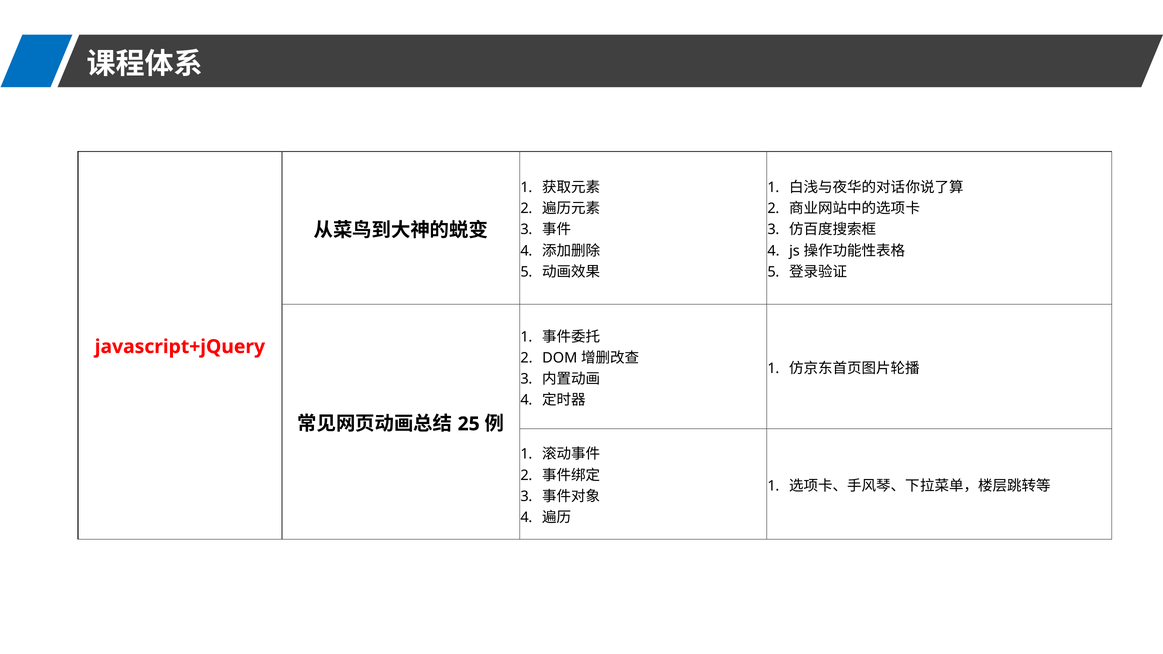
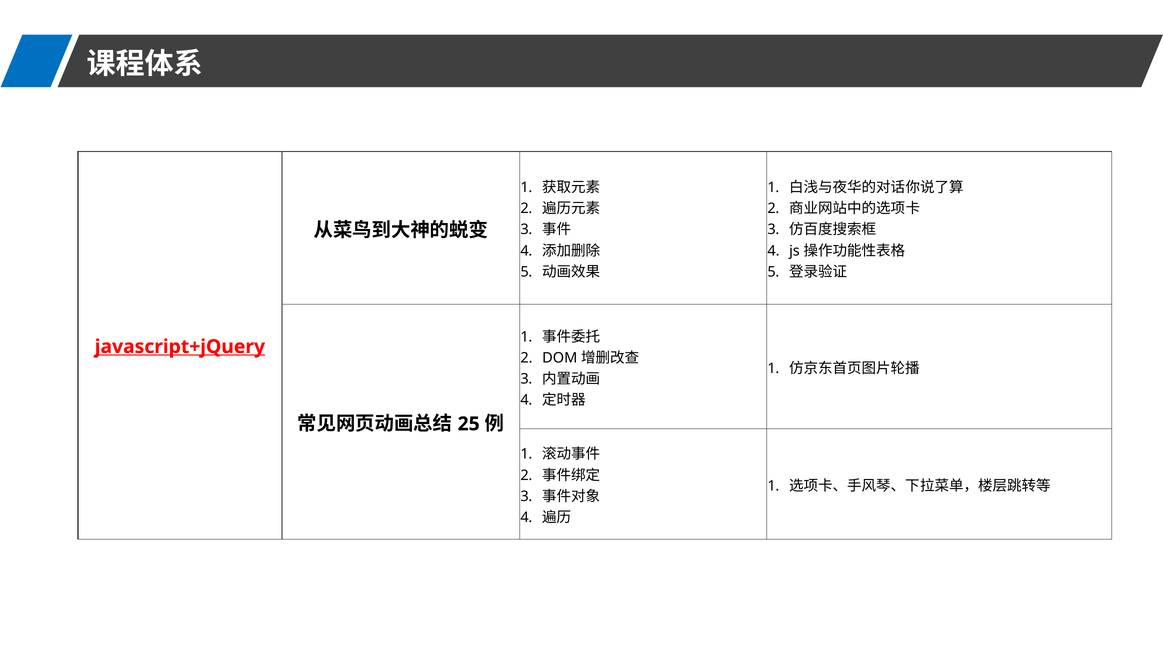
javascript+jQuery underline: none -> present (180, 347)
